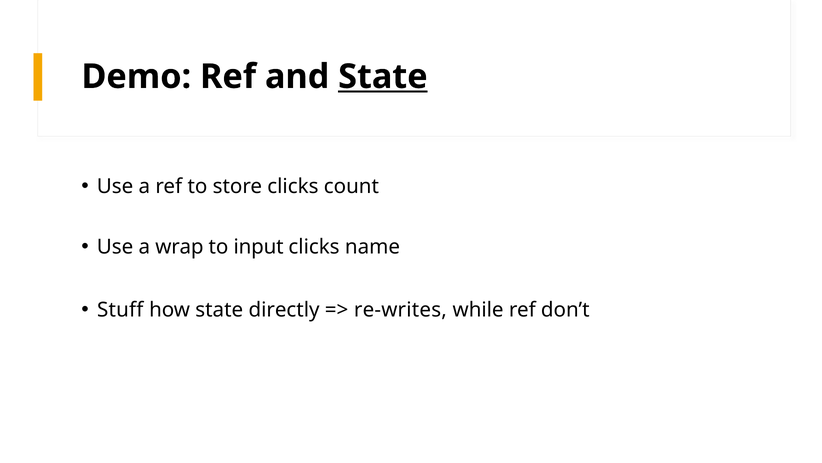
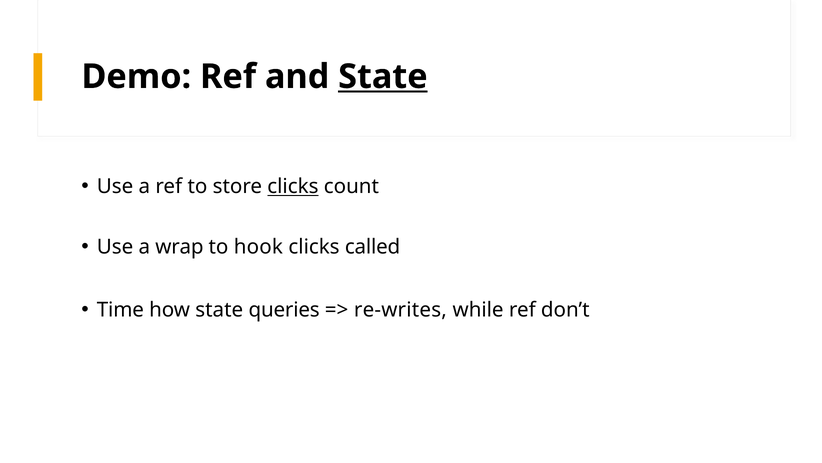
clicks underline: none -> present (293, 186)
input: input -> hook (258, 247)
name: name -> called (373, 247)
Stuff: Stuff -> Time (120, 309)
directly: directly -> queries (284, 309)
